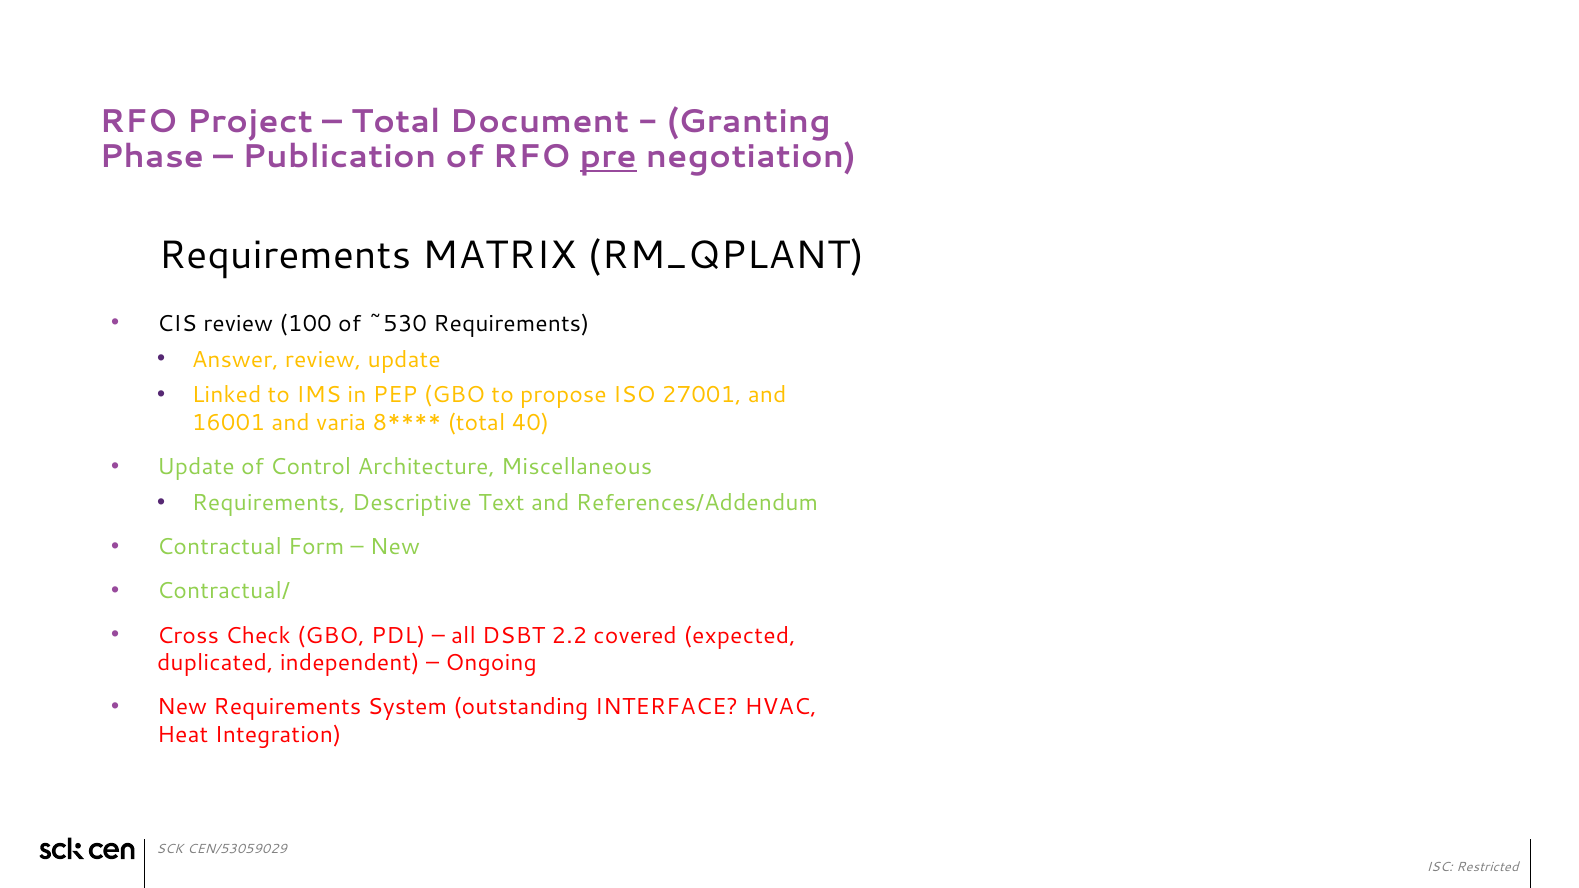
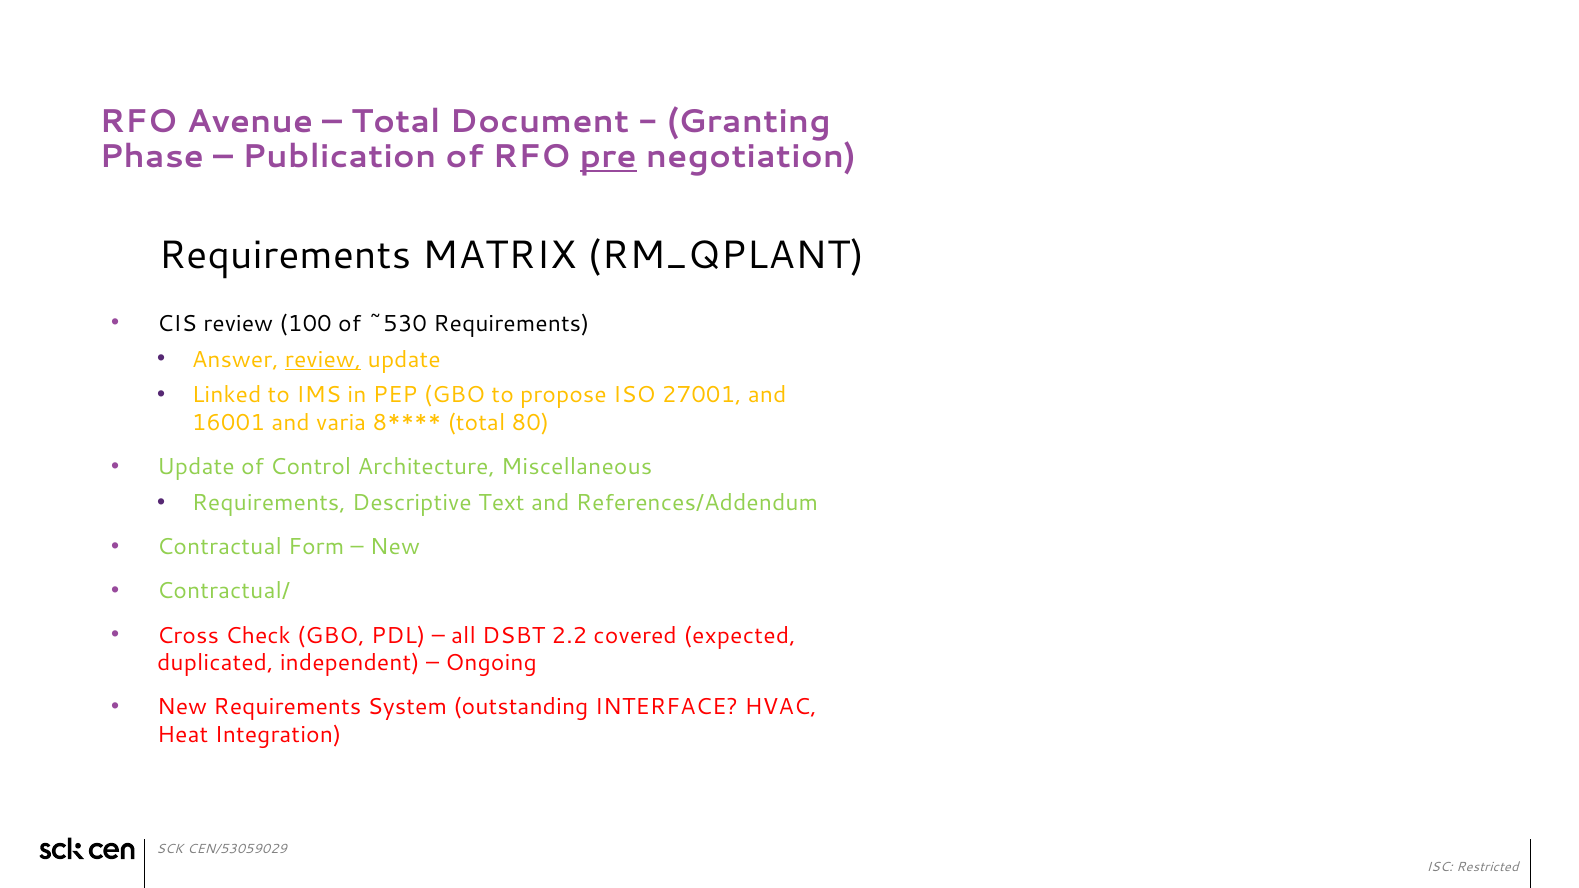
Project: Project -> Avenue (250, 121)
review underline: none -> present (323, 360)
40: 40 -> 80 (530, 423)
